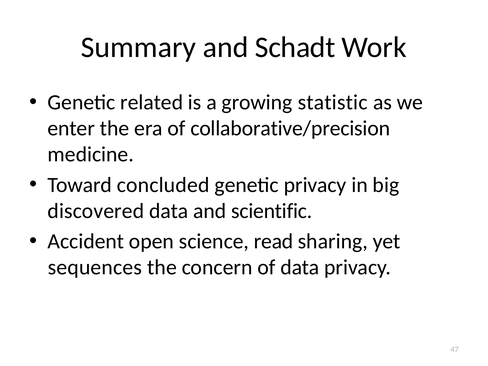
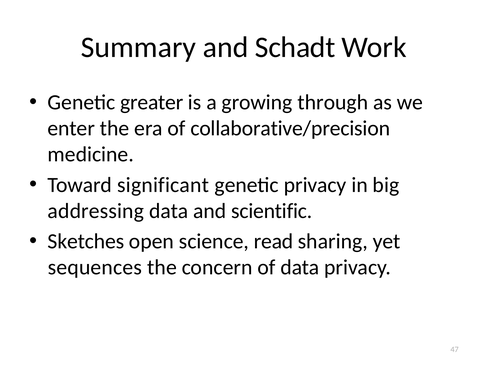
related: related -> greater (152, 102)
statistic: statistic -> through (333, 102)
concluded: concluded -> significant (163, 185)
discovered: discovered -> addressing (96, 211)
Accident: Accident -> Sketches (86, 241)
